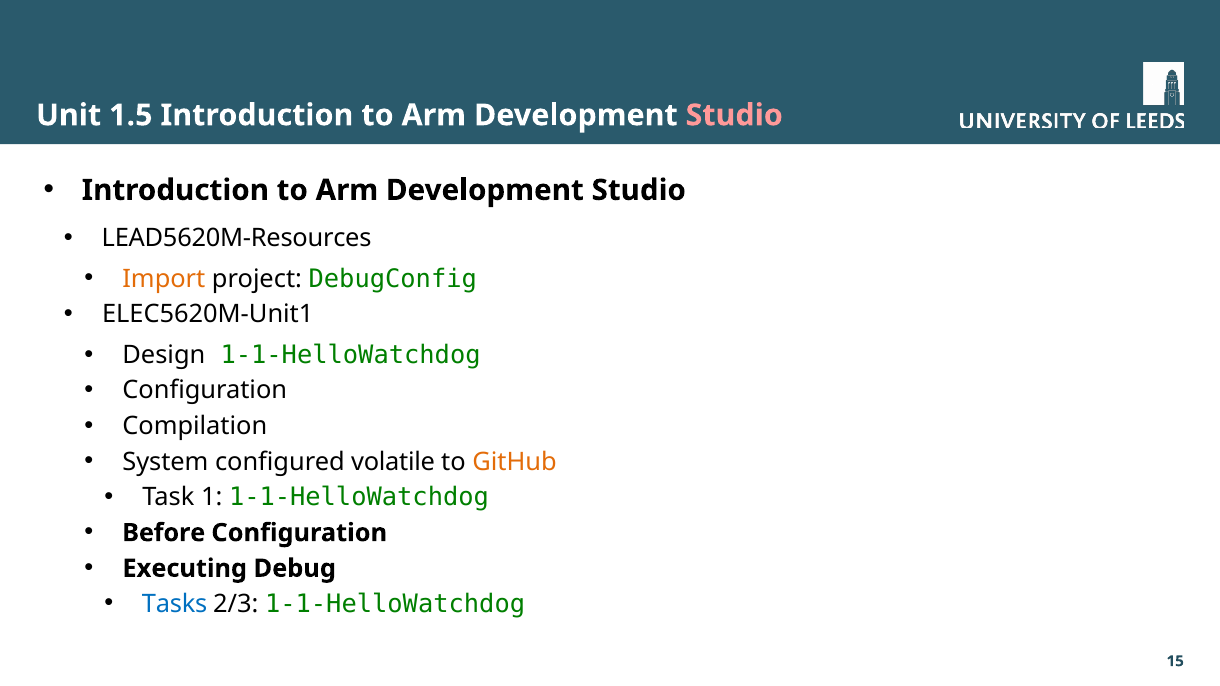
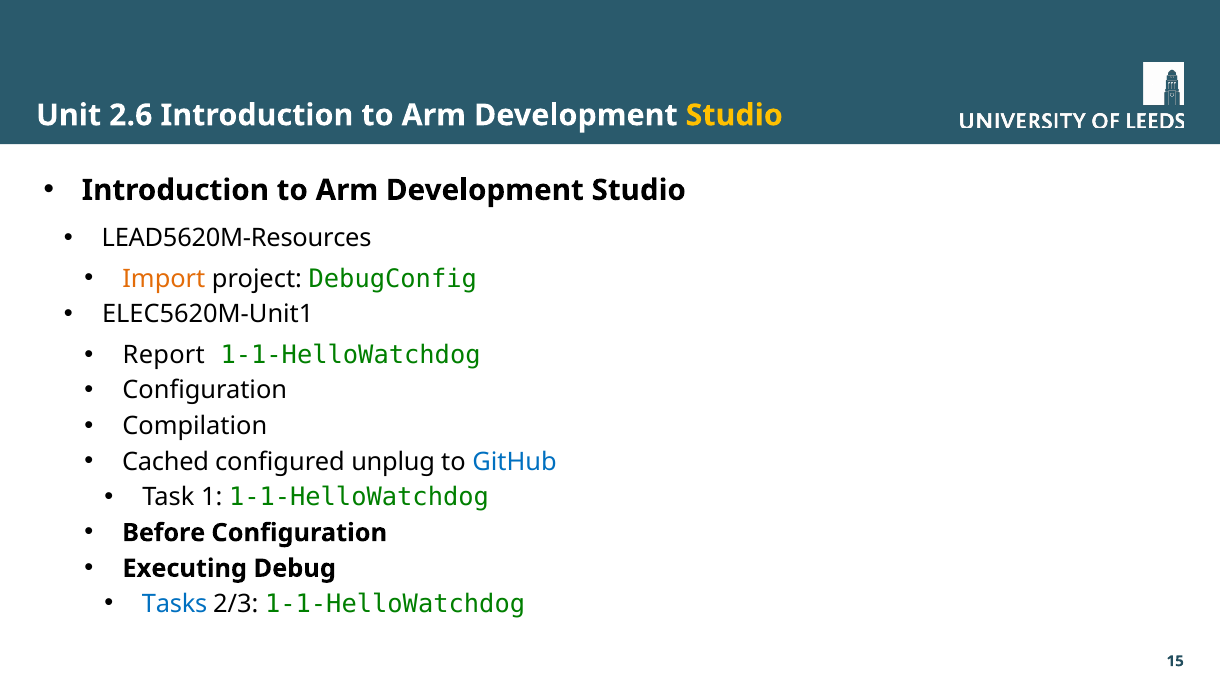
1.5: 1.5 -> 2.6 (131, 115)
Studio colour: pink -> yellow (734, 115)
Design: Design -> Report (164, 355)
System: System -> Cached (166, 462)
volatile: volatile -> unplug (393, 462)
GitHub colour: orange -> blue (515, 462)
